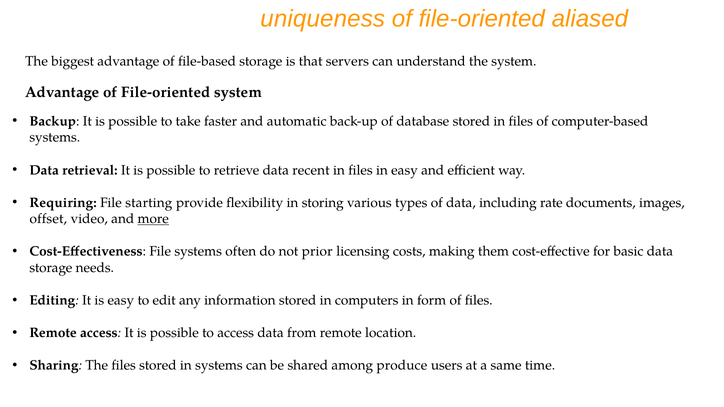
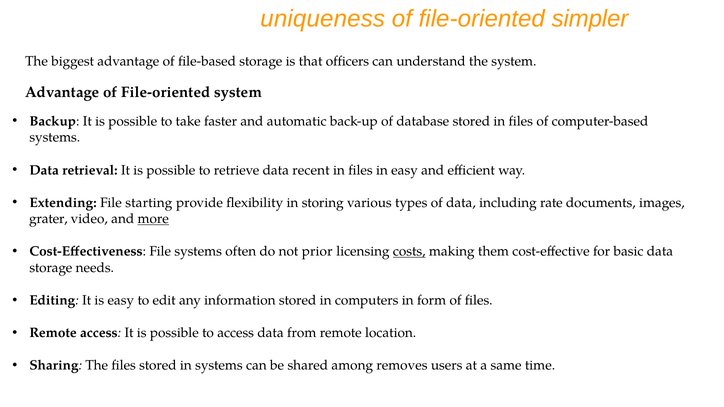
aliased: aliased -> simpler (590, 19)
servers: servers -> officers (347, 61)
Requiring: Requiring -> Extending (63, 203)
offset: offset -> grater (48, 219)
costs underline: none -> present (409, 252)
produce: produce -> removes (402, 366)
